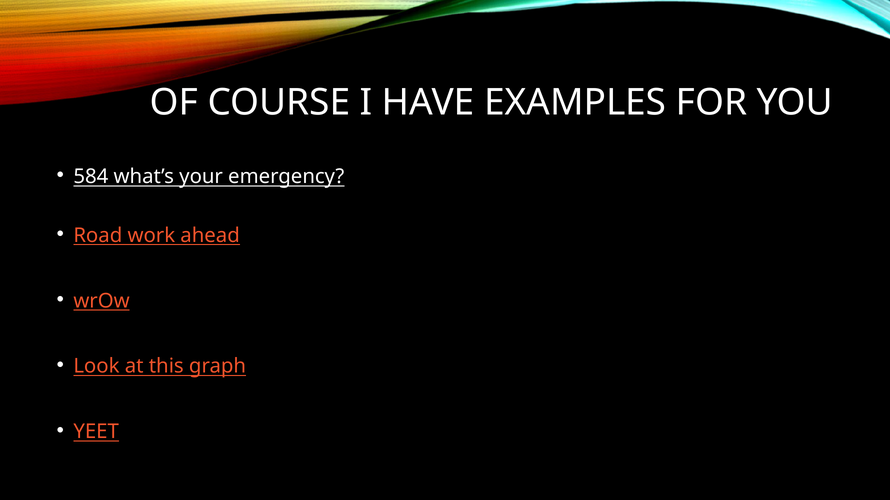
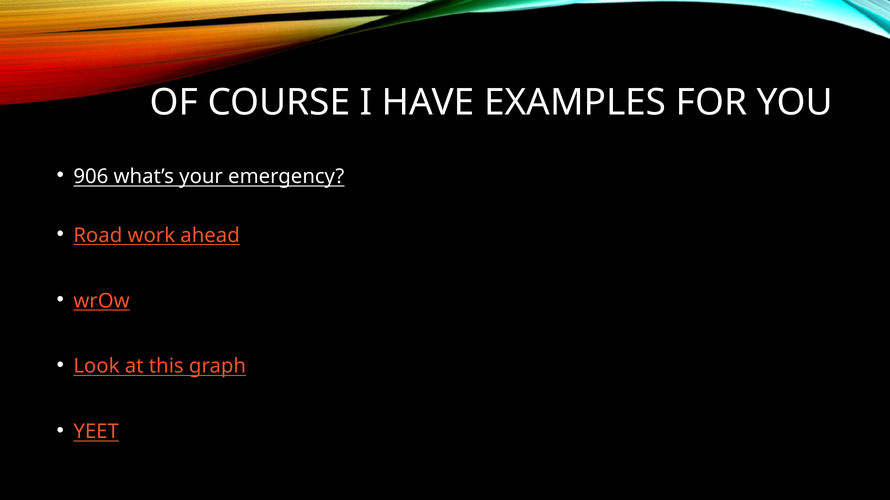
584: 584 -> 906 (91, 177)
